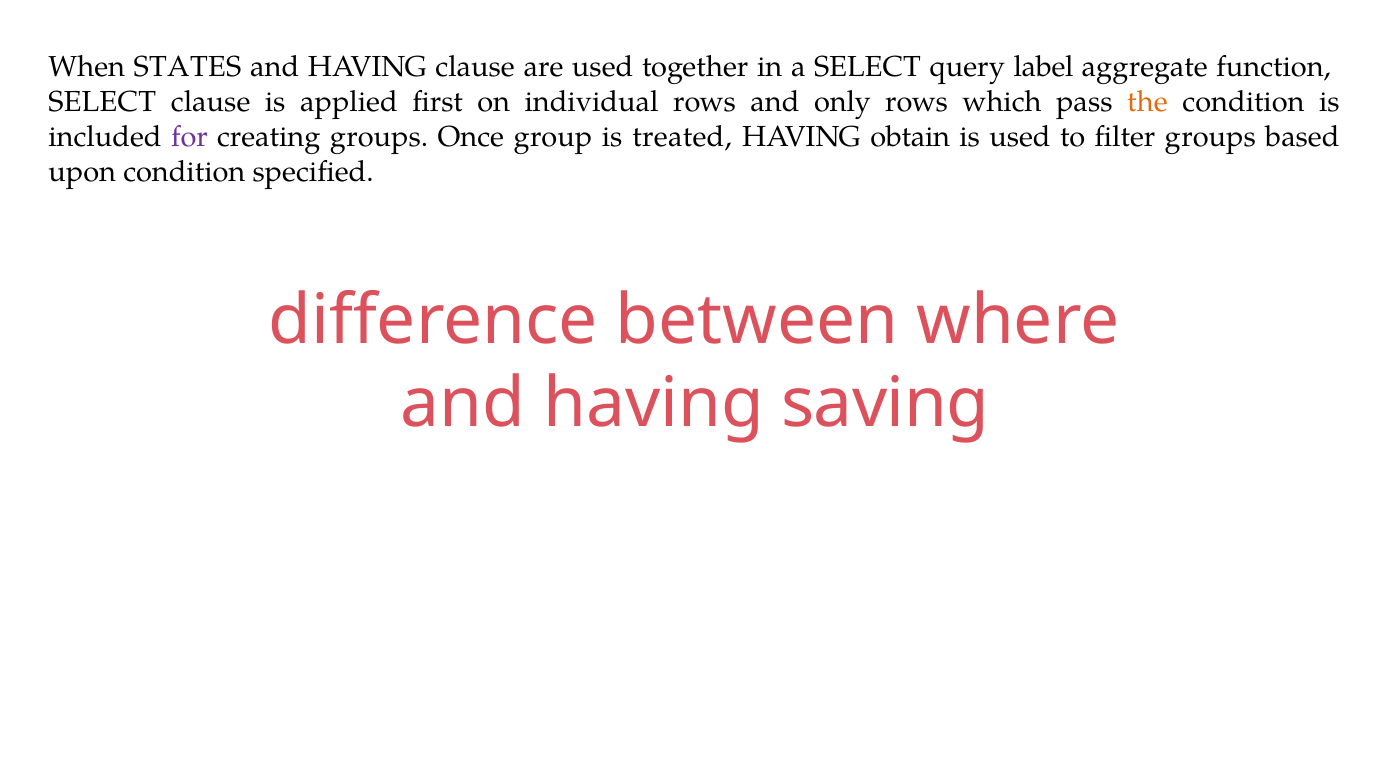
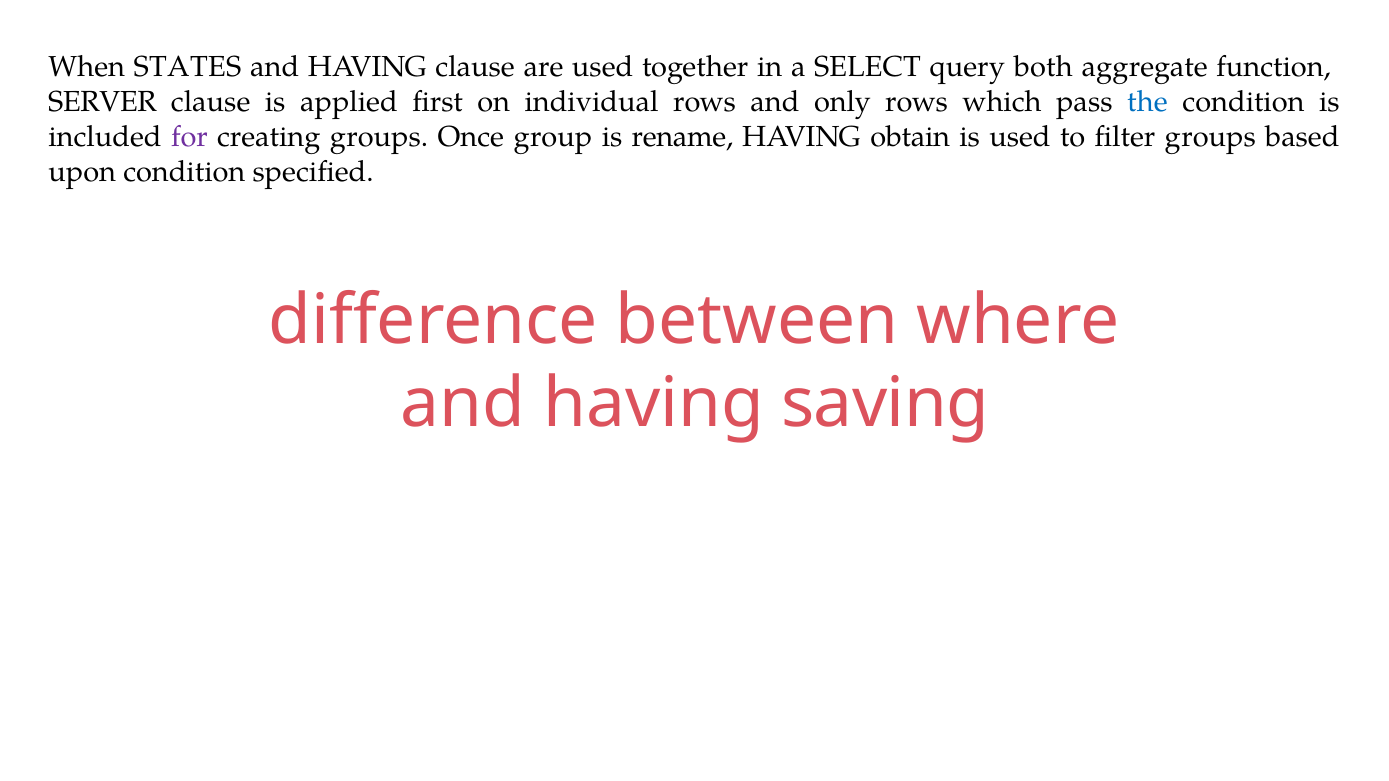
label: label -> both (1043, 67)
SELECT: SELECT -> SERVER (102, 102)
the colour: orange -> blue (1147, 102)
treated: treated -> rename (682, 137)
